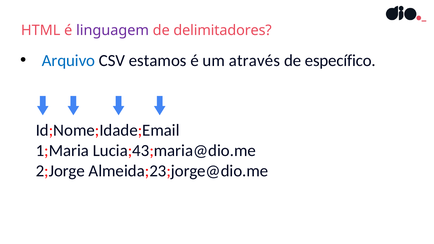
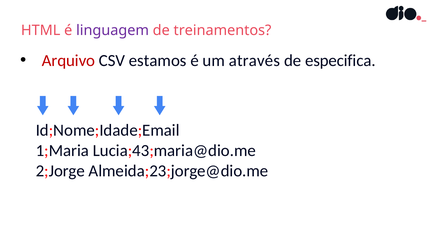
delimitadores: delimitadores -> treinamentos (222, 30)
Arquivo colour: blue -> red (69, 61)
específico: específico -> especifica (340, 61)
